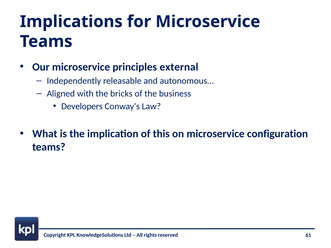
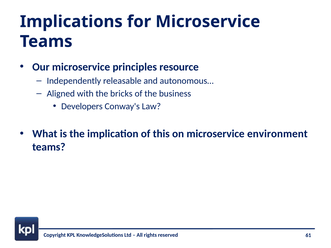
external: external -> resource (179, 67)
configuration: configuration -> environment (277, 134)
